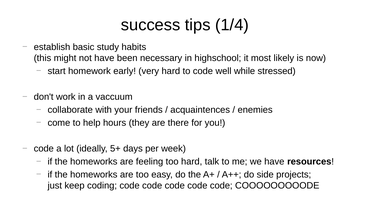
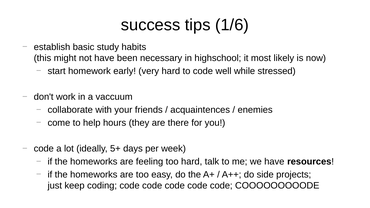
1/4: 1/4 -> 1/6 (232, 25)
